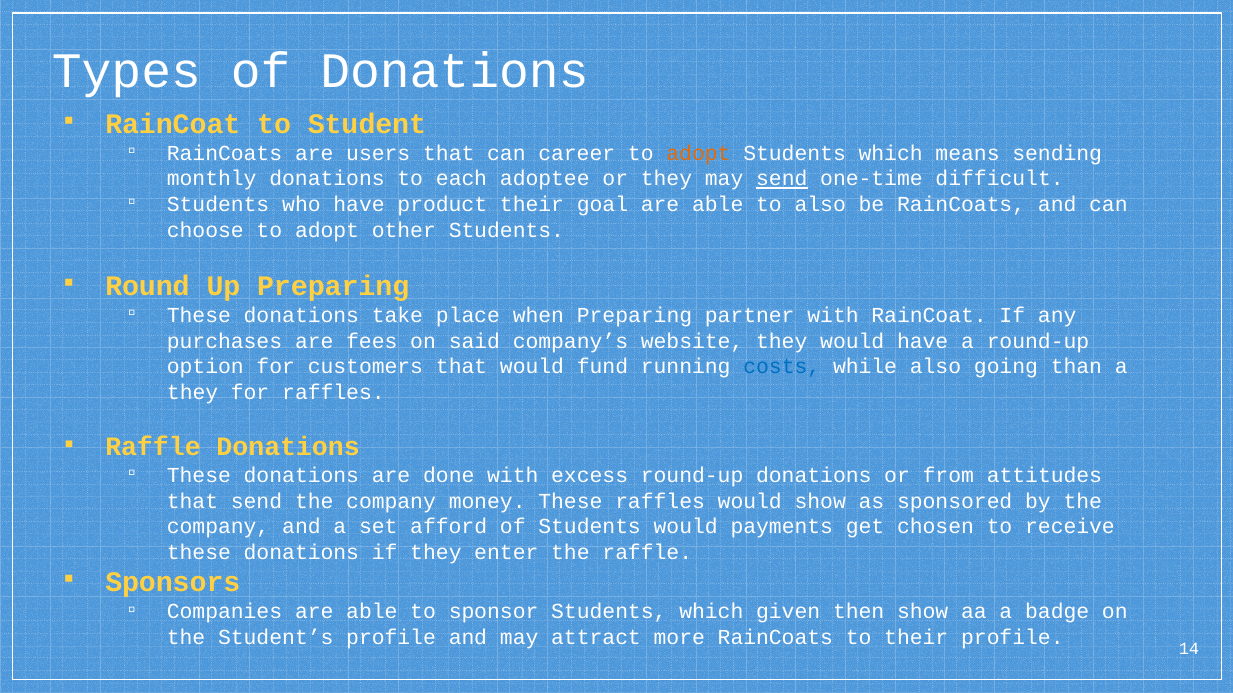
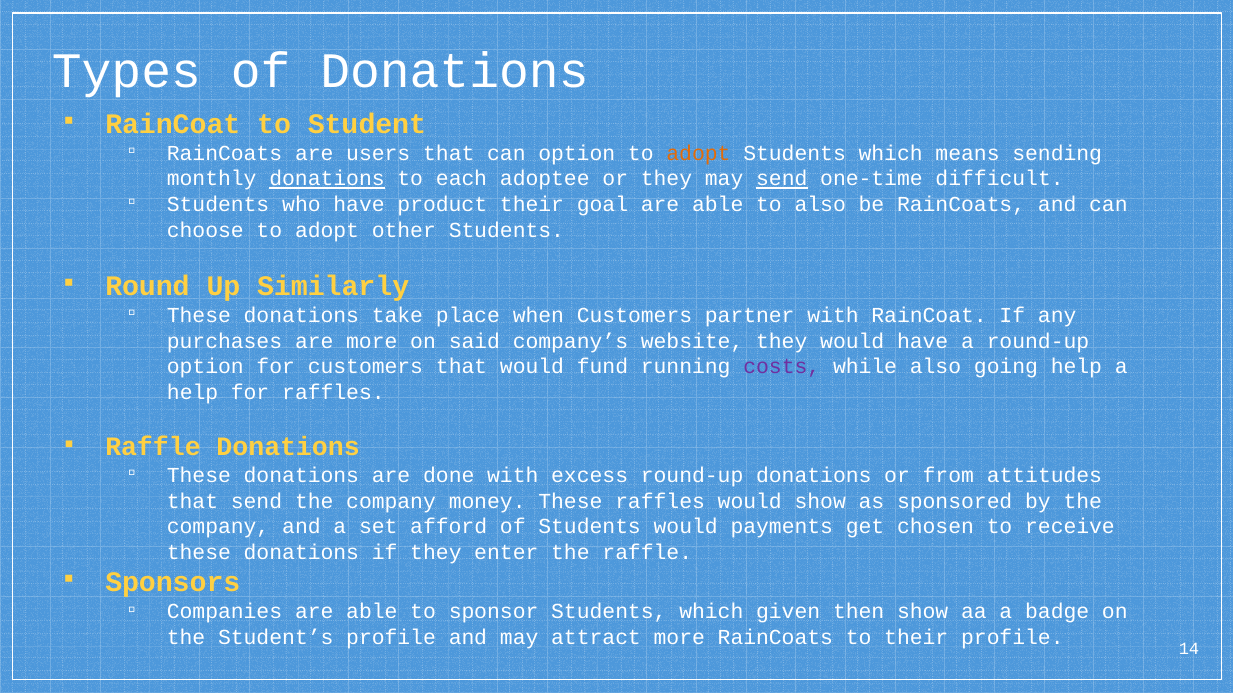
can career: career -> option (577, 153)
donations underline: none -> present (327, 179)
Up Preparing: Preparing -> Similarly (333, 286)
when Preparing: Preparing -> Customers (635, 316)
are fees: fees -> more (372, 341)
costs colour: blue -> purple (782, 367)
going than: than -> help (1076, 367)
they: they -> help (193, 393)
